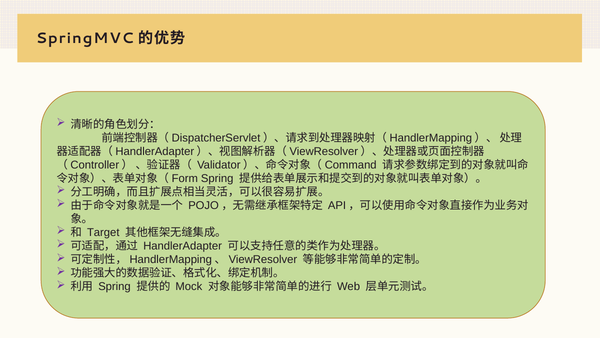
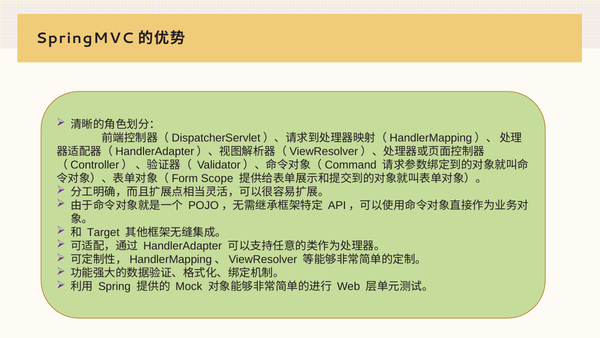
Spring: Spring -> Scope (217, 178)
